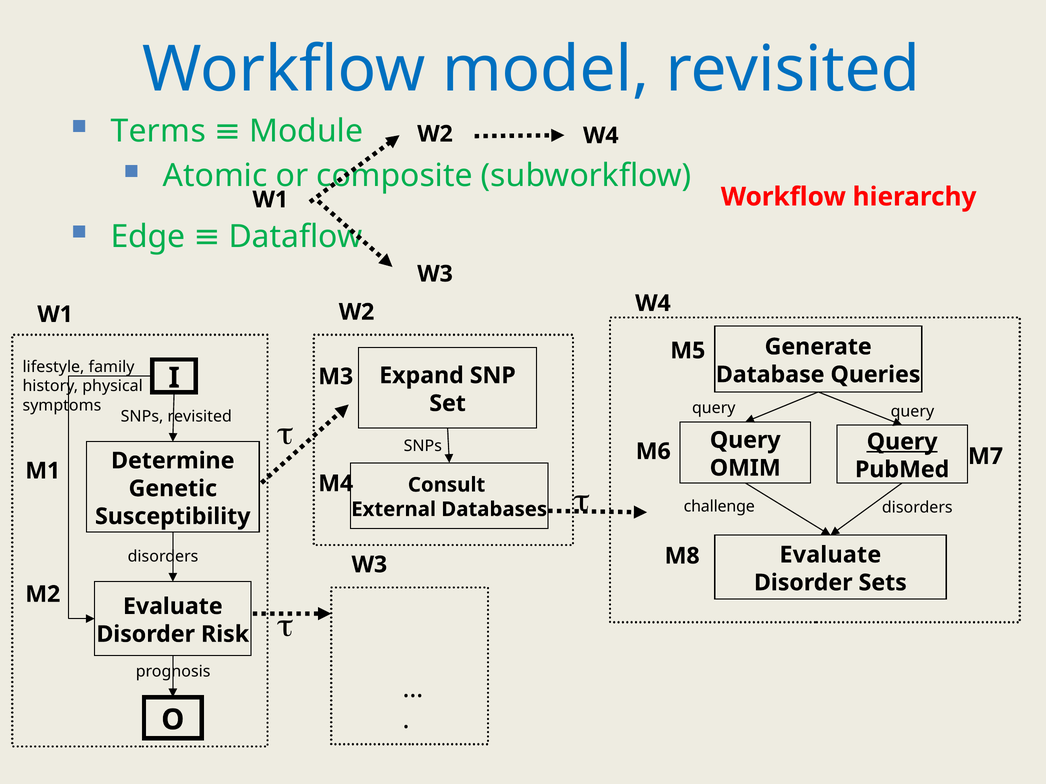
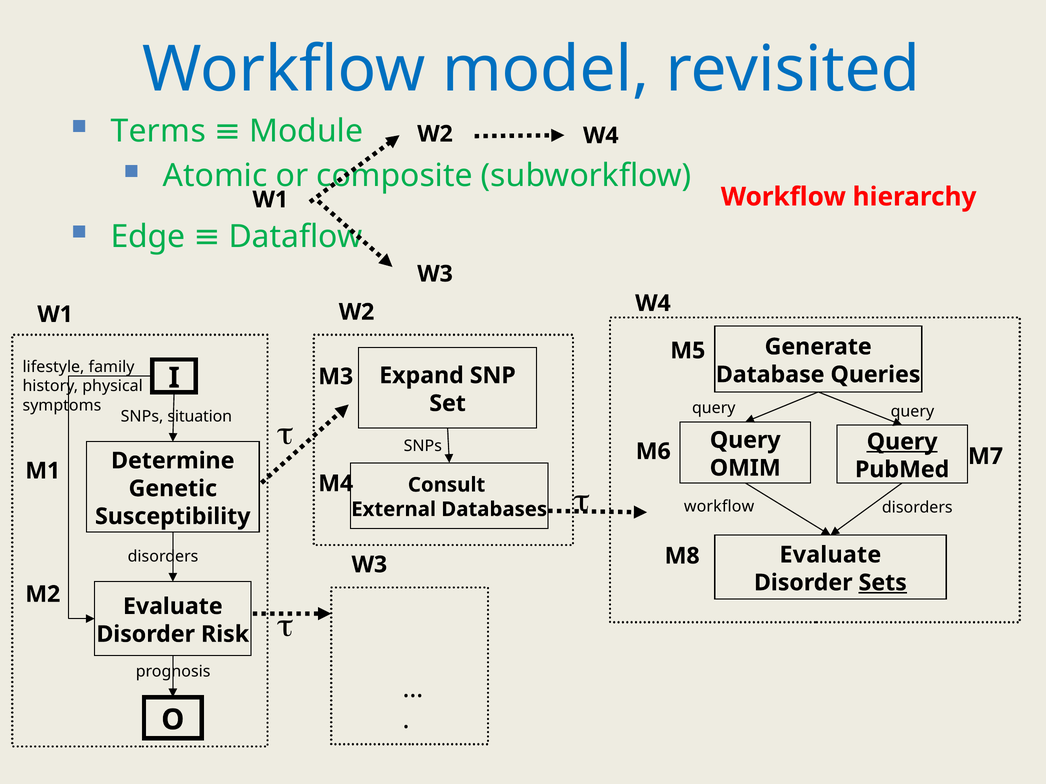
SNPs revisited: revisited -> situation (200, 417)
challenge: challenge -> workflow (719, 507)
Sets underline: none -> present (883, 583)
